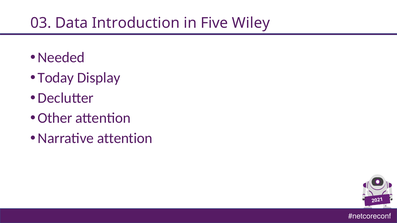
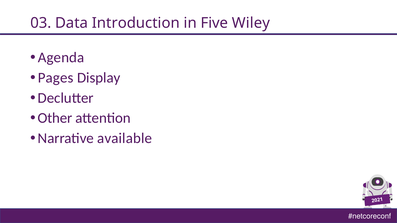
Needed: Needed -> Agenda (61, 58)
Today: Today -> Pages (56, 78)
Narrative attention: attention -> available (125, 138)
